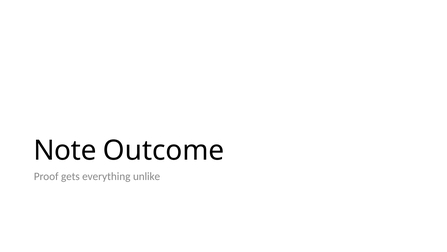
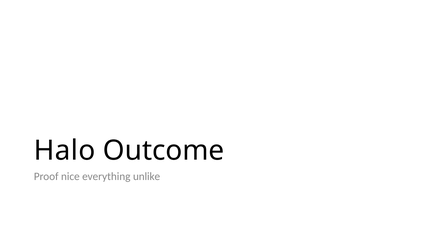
Note: Note -> Halo (65, 150)
gets: gets -> nice (70, 176)
